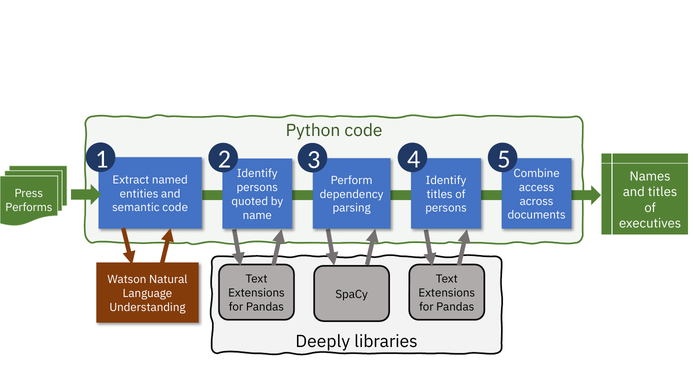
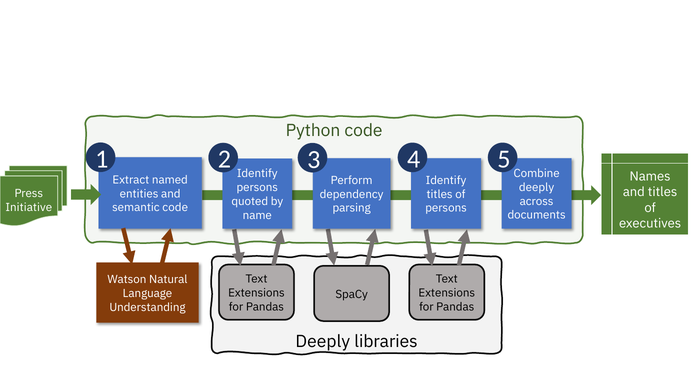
access: access -> deeply (537, 187)
Performs: Performs -> Initiative (29, 207)
